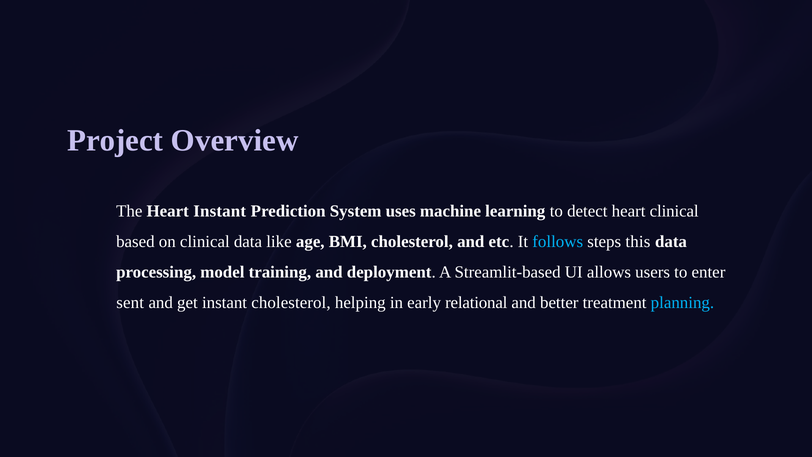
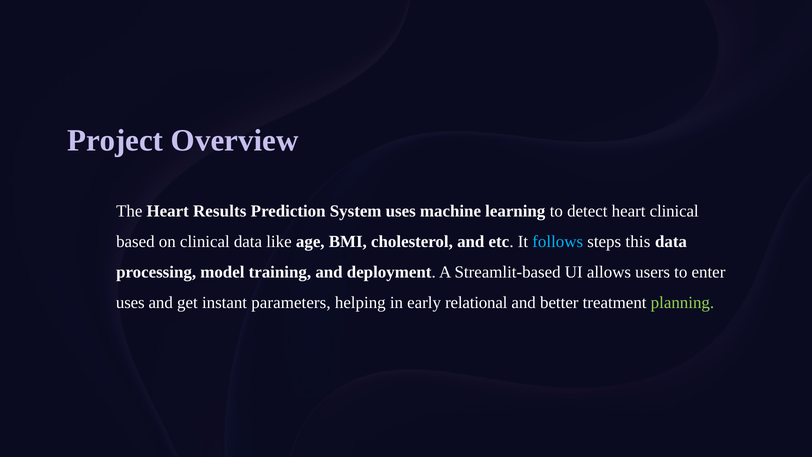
Heart Instant: Instant -> Results (220, 211)
sent: sent -> uses (130, 302)
instant cholesterol: cholesterol -> parameters (291, 302)
planning colour: light blue -> light green (682, 302)
